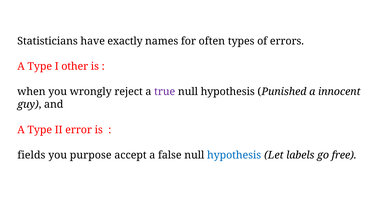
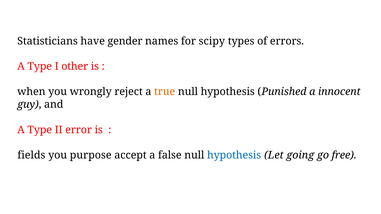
exactly: exactly -> gender (125, 41)
often: often -> scipy (212, 41)
true colour: purple -> orange (165, 92)
labels: labels -> going (300, 155)
